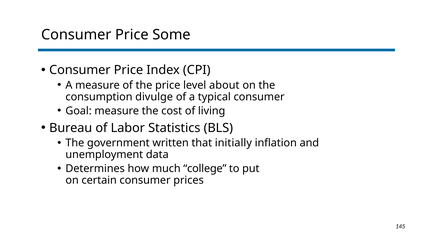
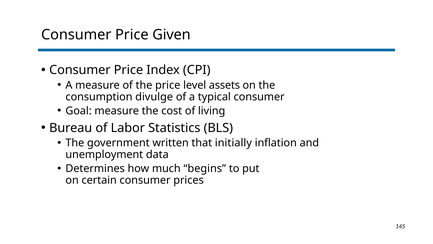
Some: Some -> Given (171, 35)
about: about -> assets (224, 85)
college: college -> begins (205, 168)
